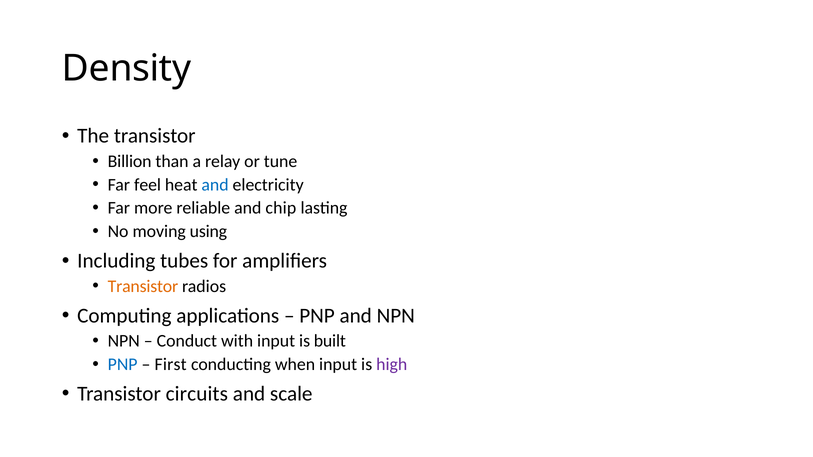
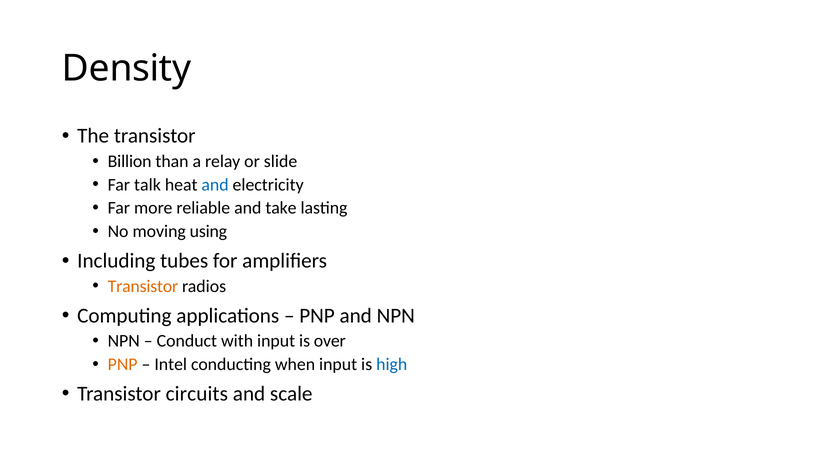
tune: tune -> slide (281, 161)
feel: feel -> talk (147, 185)
chip: chip -> take (281, 208)
built: built -> over (330, 341)
PNP colour: blue -> orange (123, 365)
First: First -> Intel (171, 365)
high colour: purple -> blue (392, 365)
